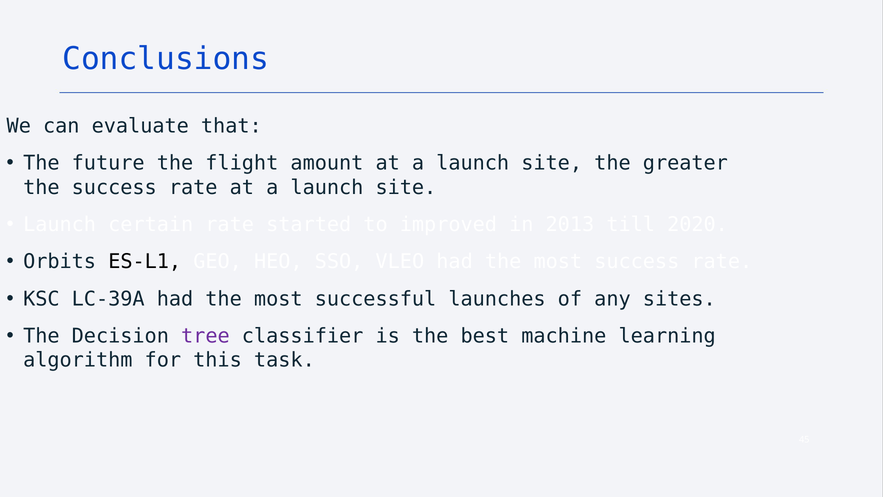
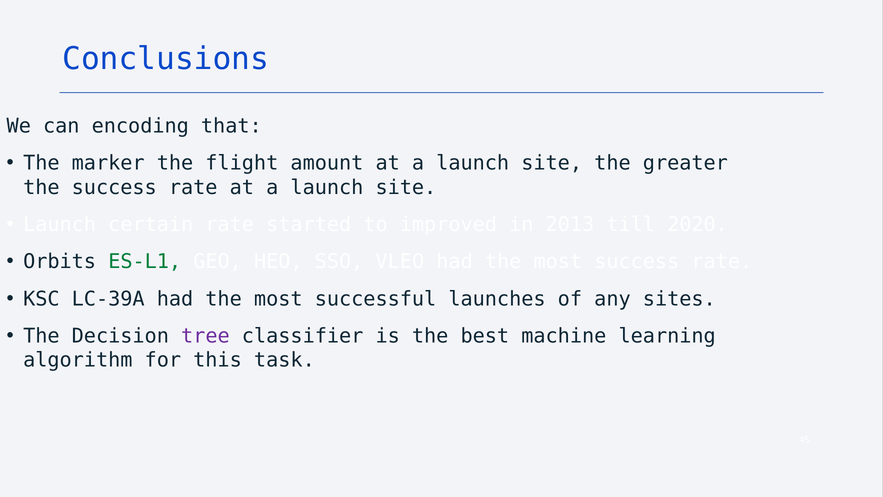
evaluate: evaluate -> encoding (140, 126)
future: future -> marker (108, 163)
ES-L1 colour: black -> green (145, 262)
